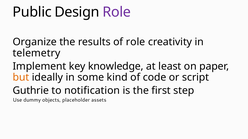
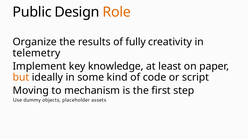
Role colour: purple -> orange (117, 12)
of role: role -> fully (136, 42)
Guthrie: Guthrie -> Moving (31, 91)
notification: notification -> mechanism (92, 91)
